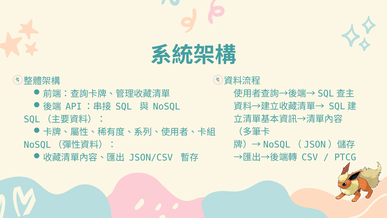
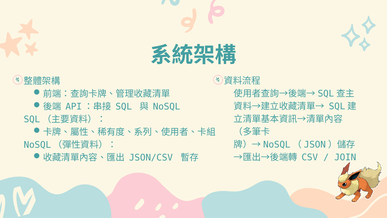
PTCG: PTCG -> JOIN (345, 157)
